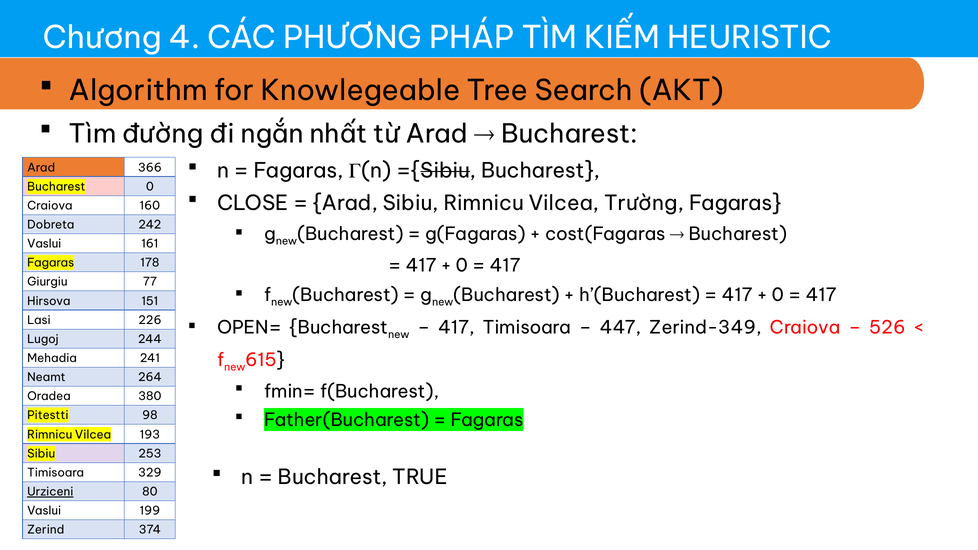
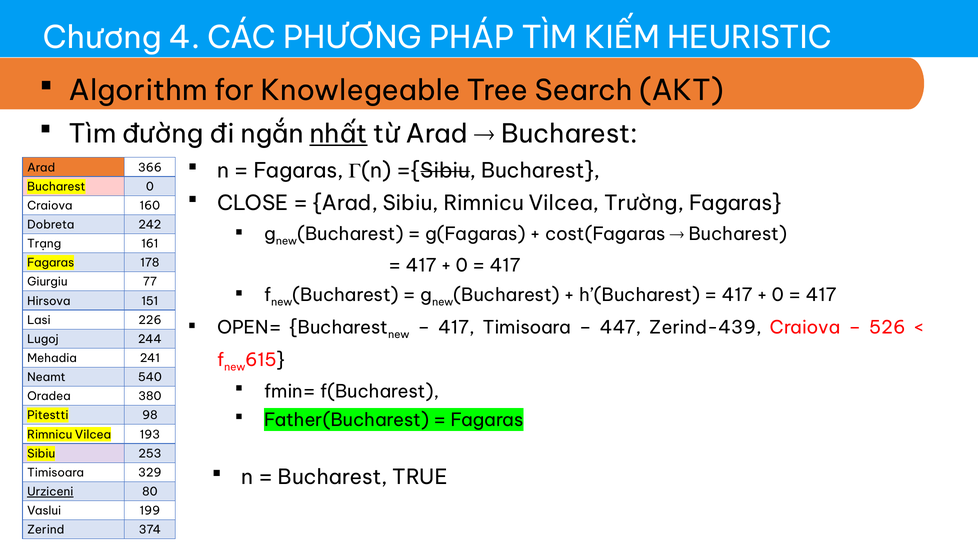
nhất underline: none -> present (339, 134)
Vaslui: Vaslui -> Trạng (44, 244)
Zerind-349: Zerind-349 -> Zerind-439 (706, 328)
264: 264 -> 540 (150, 378)
